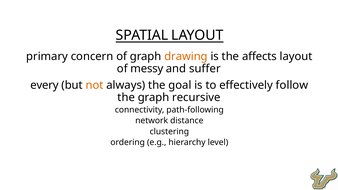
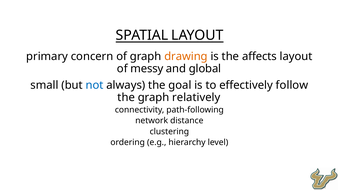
suffer: suffer -> global (205, 69)
every: every -> small (44, 85)
not colour: orange -> blue (95, 85)
recursive: recursive -> relatively (196, 97)
